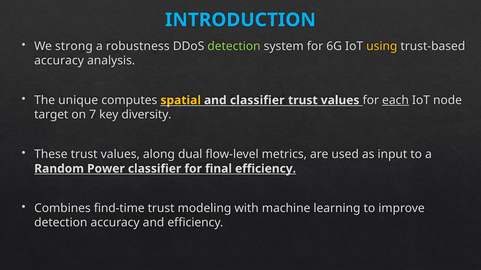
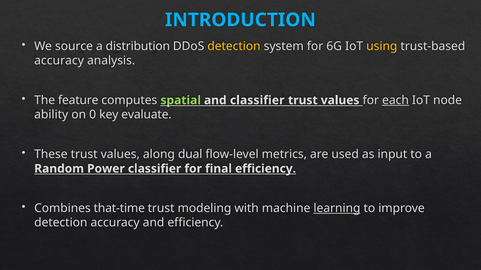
strong: strong -> source (74, 46)
robustness: robustness -> distribution (138, 46)
detection colour: light green -> yellow (234, 46)
unique: unique -> feature (78, 100)
spatial colour: yellow -> light green (181, 100)
target: target -> ability (51, 115)
7: 7 -> 0 (93, 115)
diversity: diversity -> evaluate (146, 115)
find-time: find-time -> that-time (119, 209)
learning underline: none -> present (337, 209)
